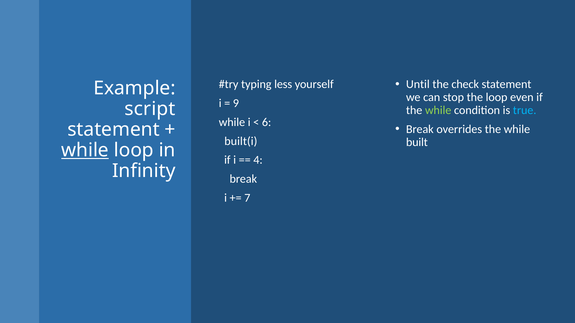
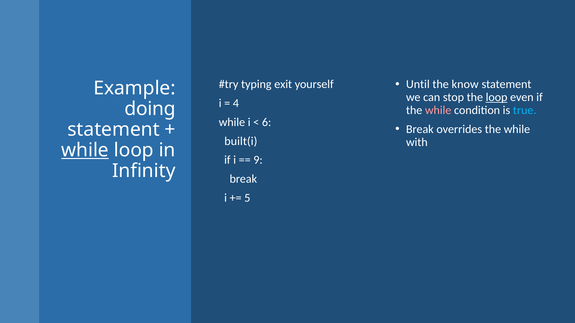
check: check -> know (465, 84)
less: less -> exit (283, 84)
loop underline: none -> present (497, 97)
9: 9 -> 4 (236, 103)
script: script -> doing (150, 109)
while colour: light green -> pink (438, 110)
built: built -> with (417, 142)
4: 4 -> 9 (258, 160)
7: 7 -> 5 (247, 198)
